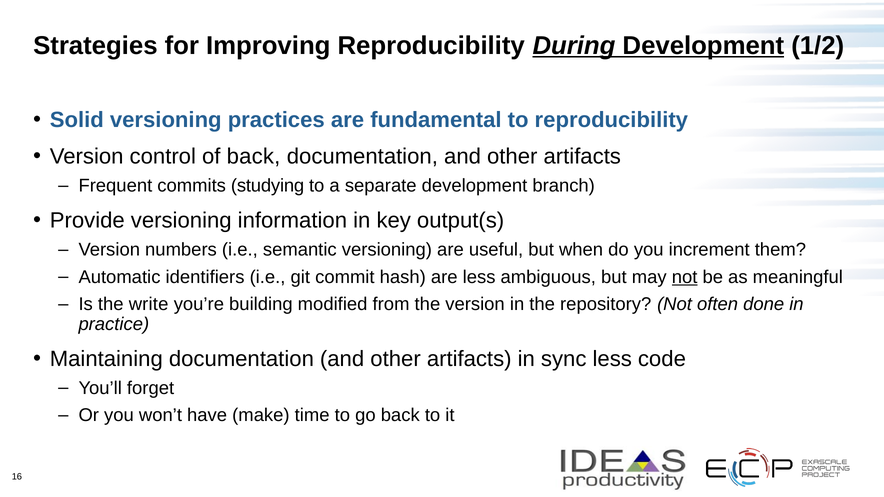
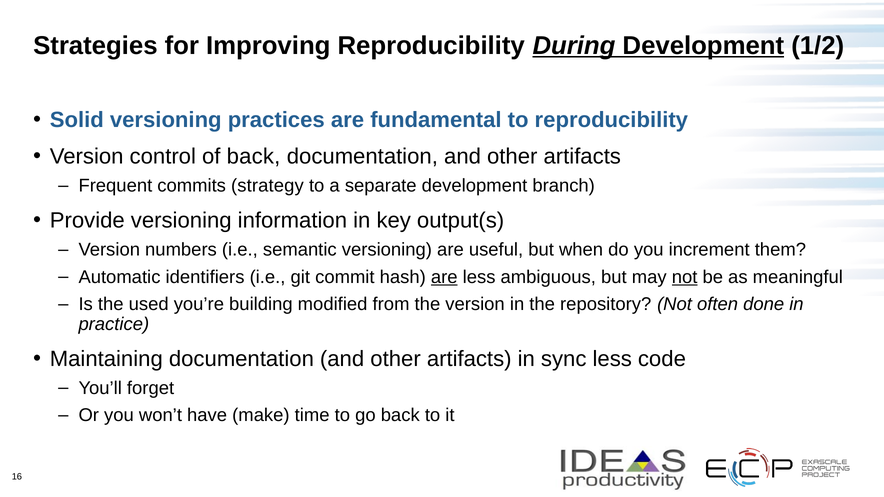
studying: studying -> strategy (267, 186)
are underline: none -> present (444, 277)
write: write -> used (149, 304)
